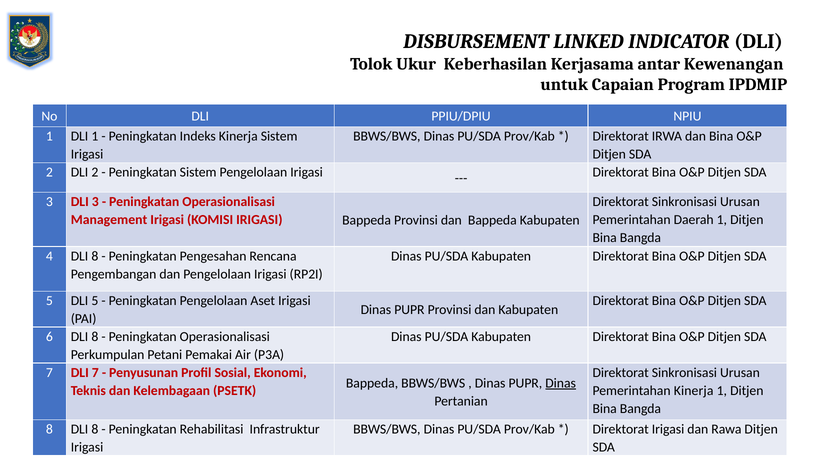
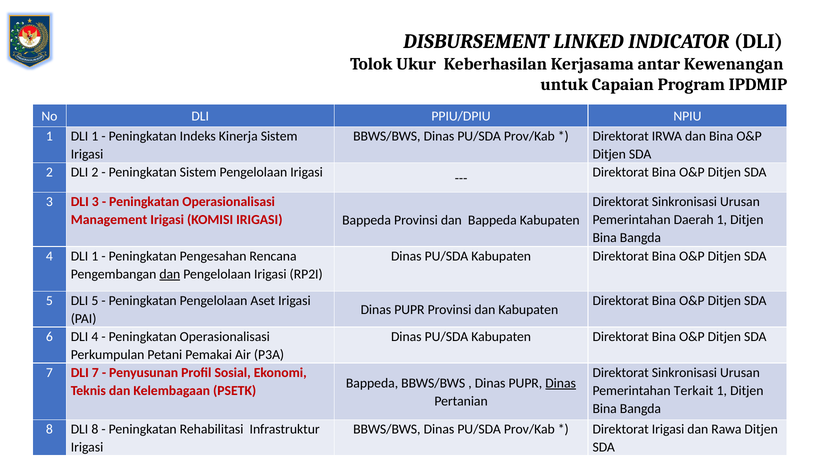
4 DLI 8: 8 -> 1 (95, 256)
dan underline: none -> present (170, 274)
6 DLI 8: 8 -> 4 (95, 337)
Pemerintahan Kinerja: Kinerja -> Terkait (694, 391)
